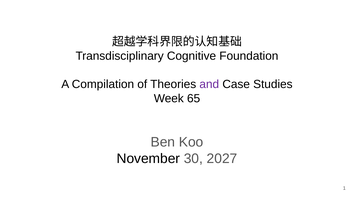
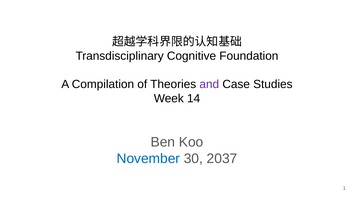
65: 65 -> 14 (194, 98)
November colour: black -> blue (148, 159)
2027: 2027 -> 2037 (222, 159)
